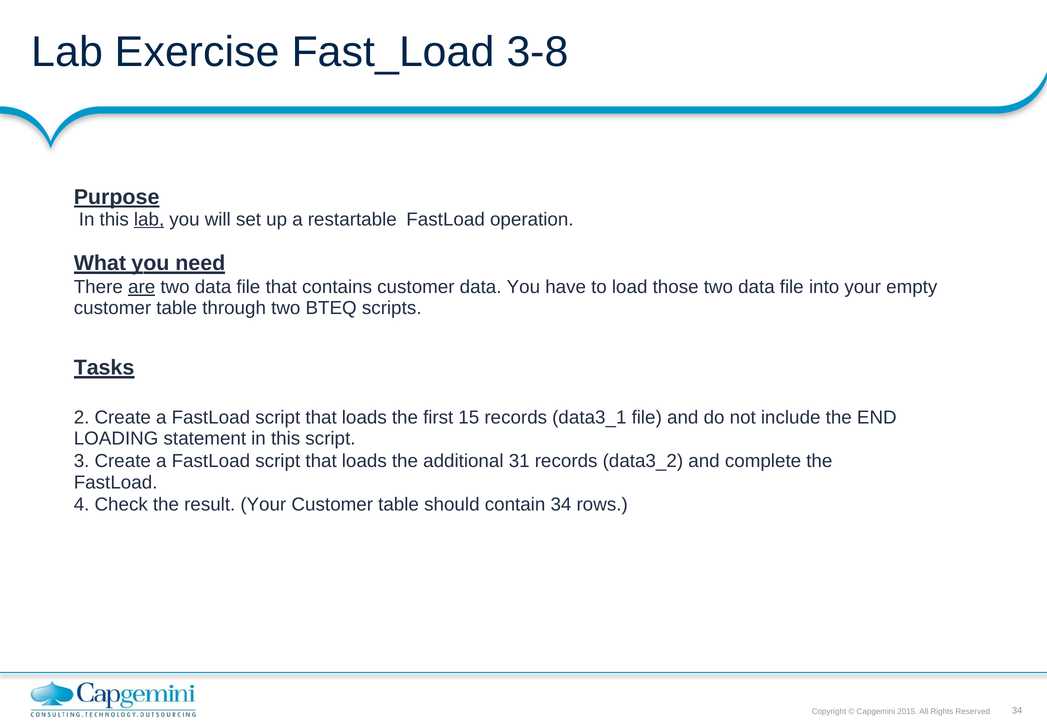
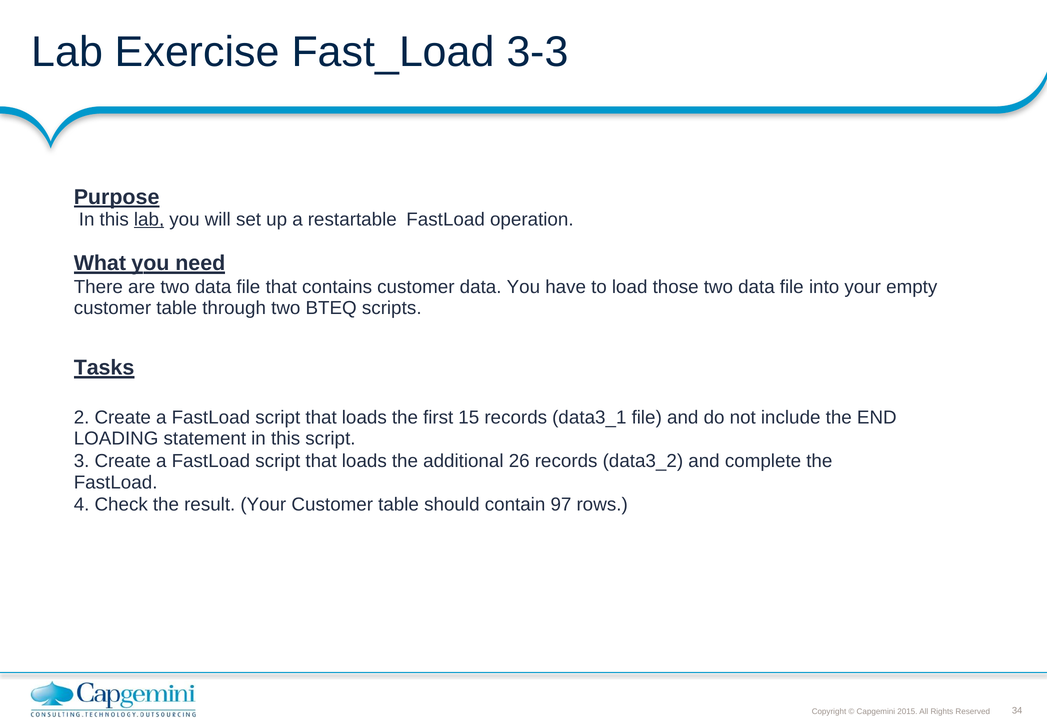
3-8: 3-8 -> 3-3 (538, 52)
are underline: present -> none (142, 287)
31: 31 -> 26 (519, 461)
contain 34: 34 -> 97 (561, 505)
